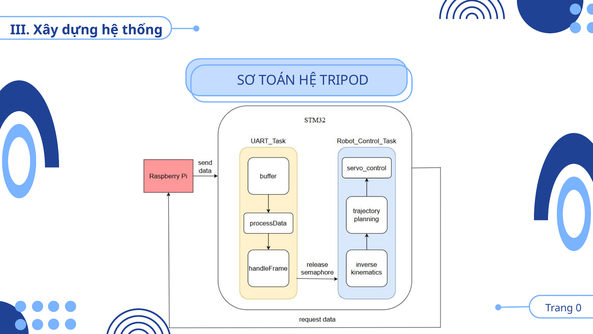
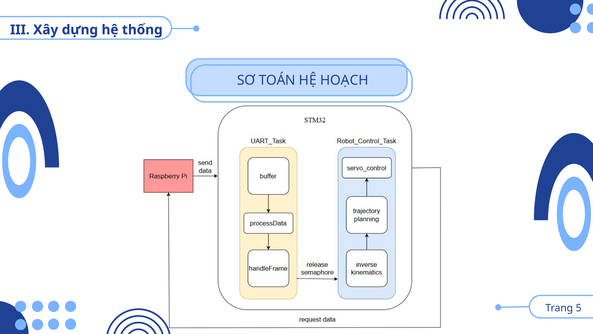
TRIPOD: TRIPOD -> HOẠCH (344, 80)
0: 0 -> 5 (579, 308)
